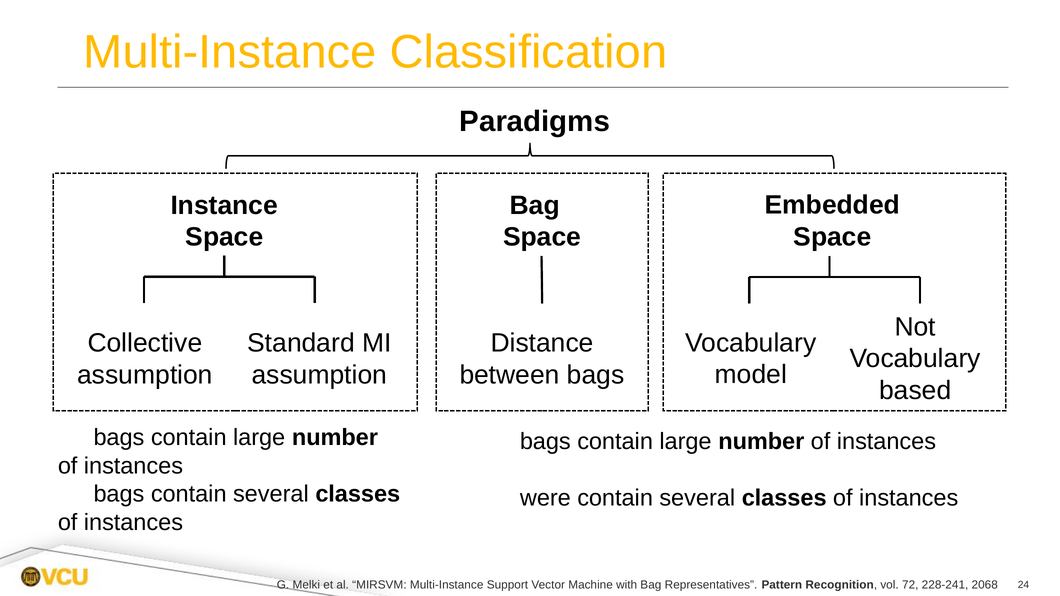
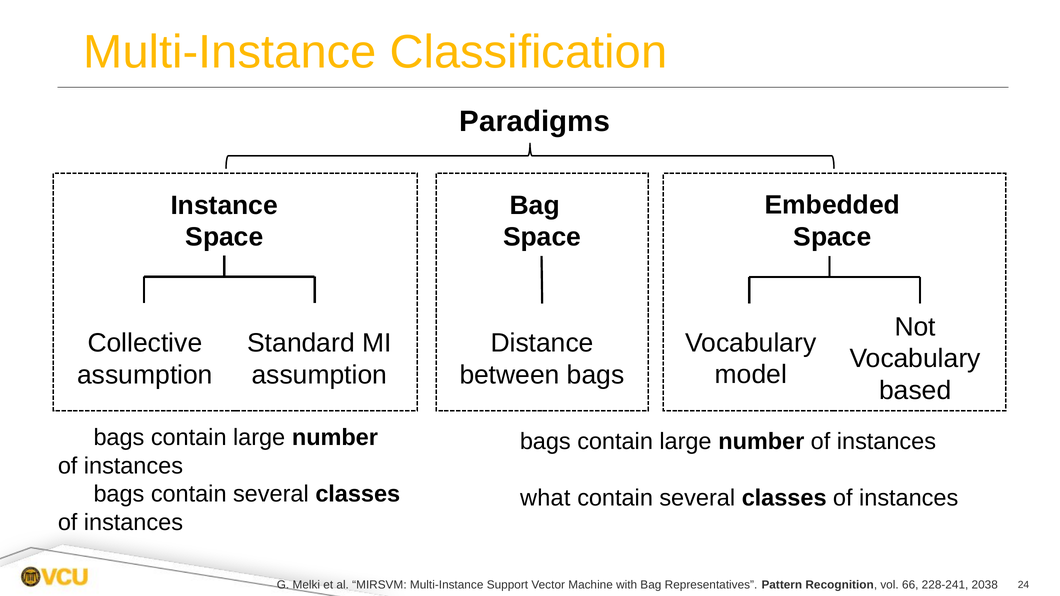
were: were -> what (545, 498)
72: 72 -> 66 (910, 585)
2068: 2068 -> 2038 (985, 585)
